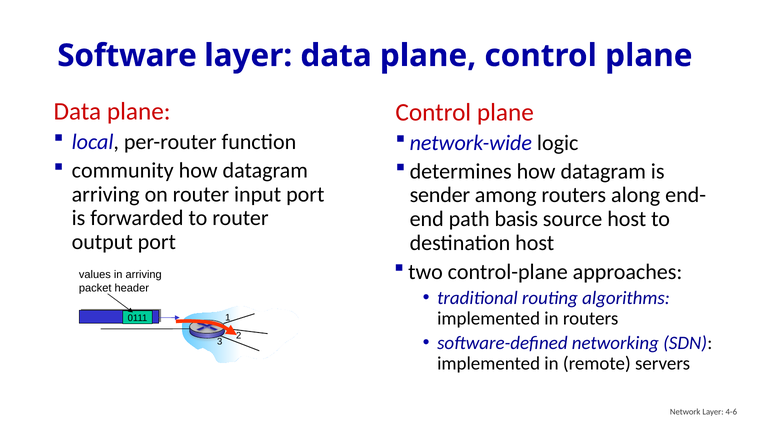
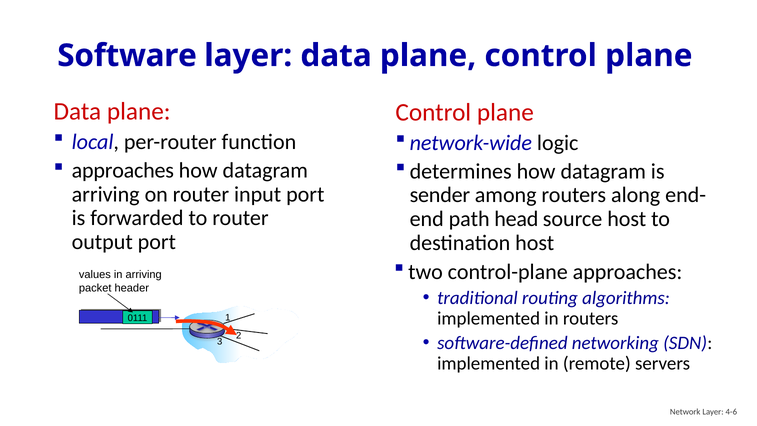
community: community -> approaches (123, 170)
basis: basis -> head (516, 219)
